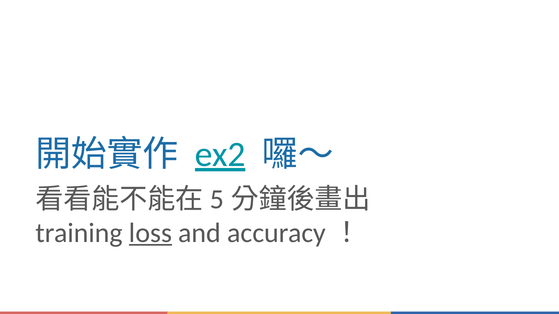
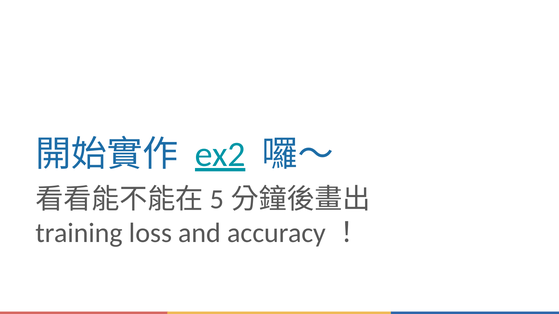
loss underline: present -> none (150, 233)
